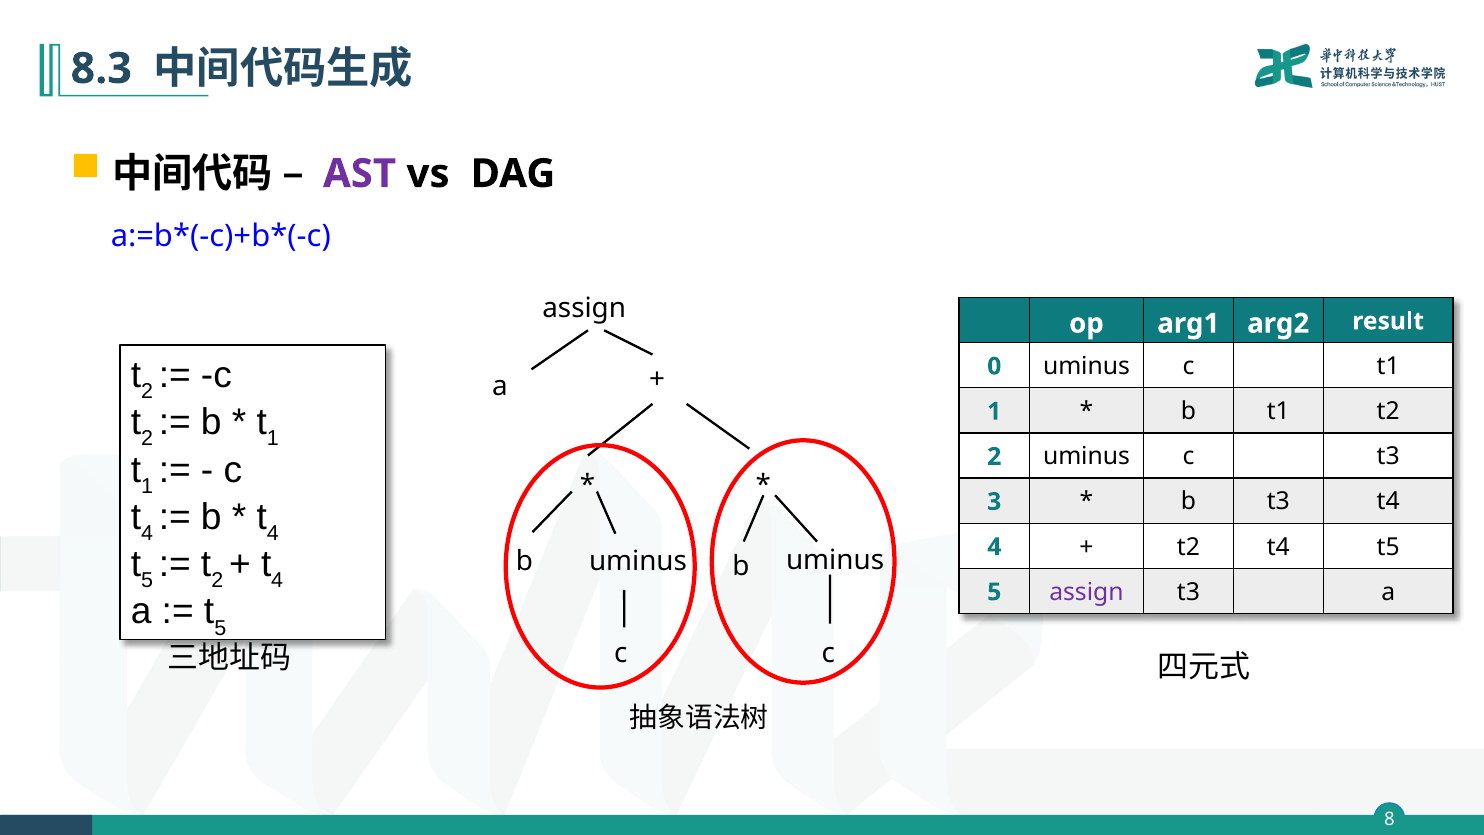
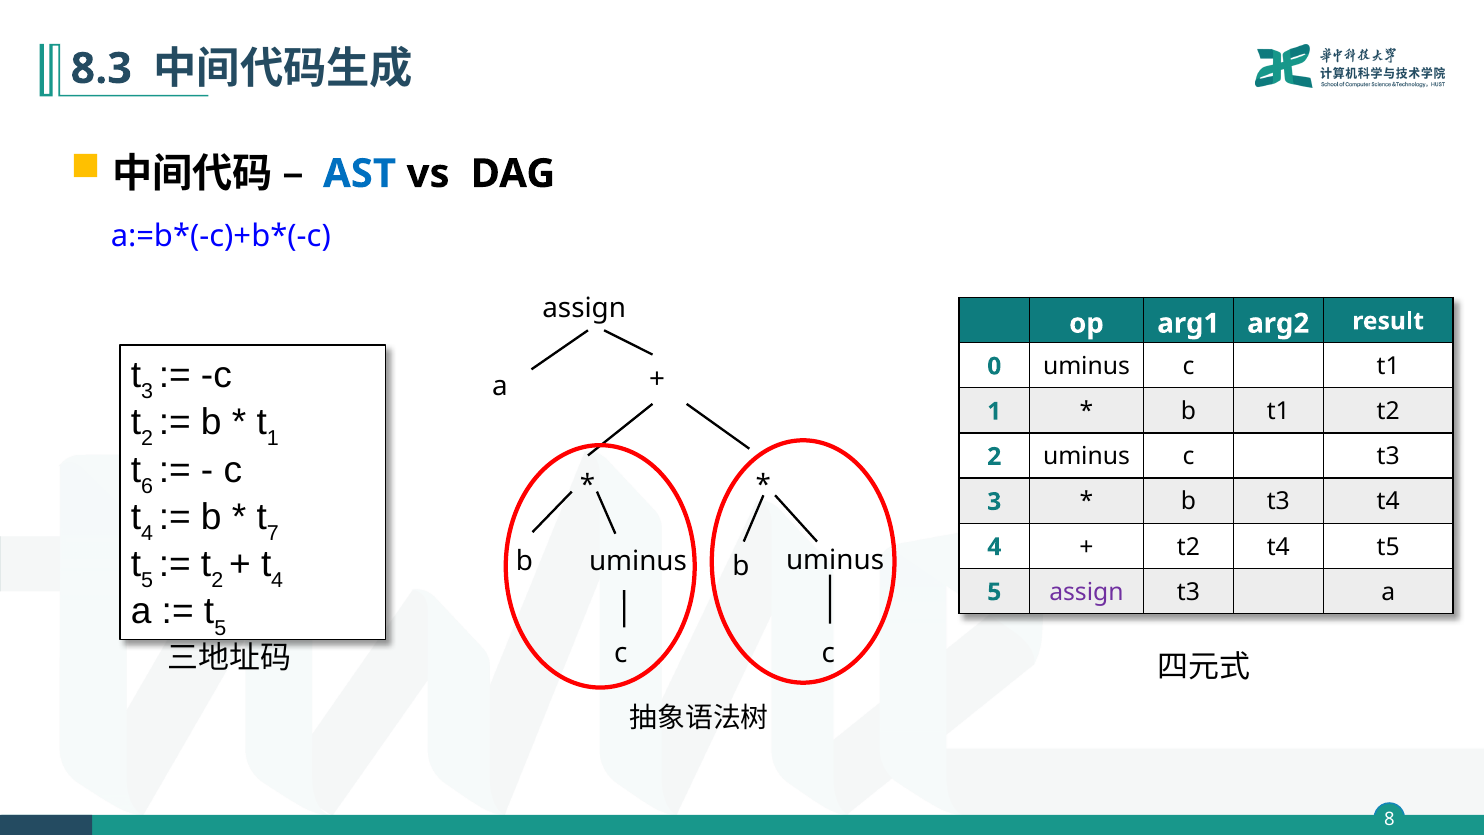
AST colour: purple -> blue (360, 174)
2: 2 -> 3 (147, 391)
1: 1 -> 6 (147, 486)
4: 4 -> 7 (273, 533)
